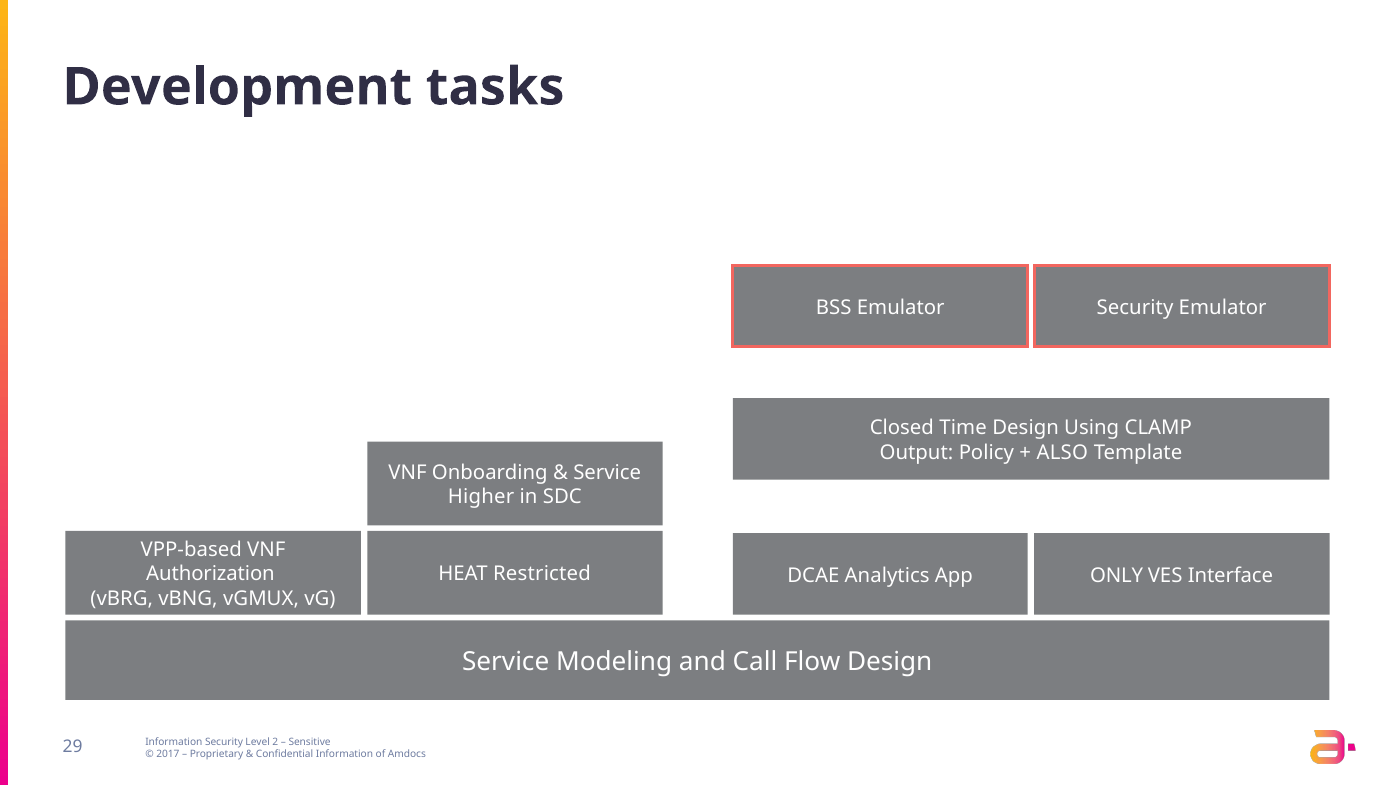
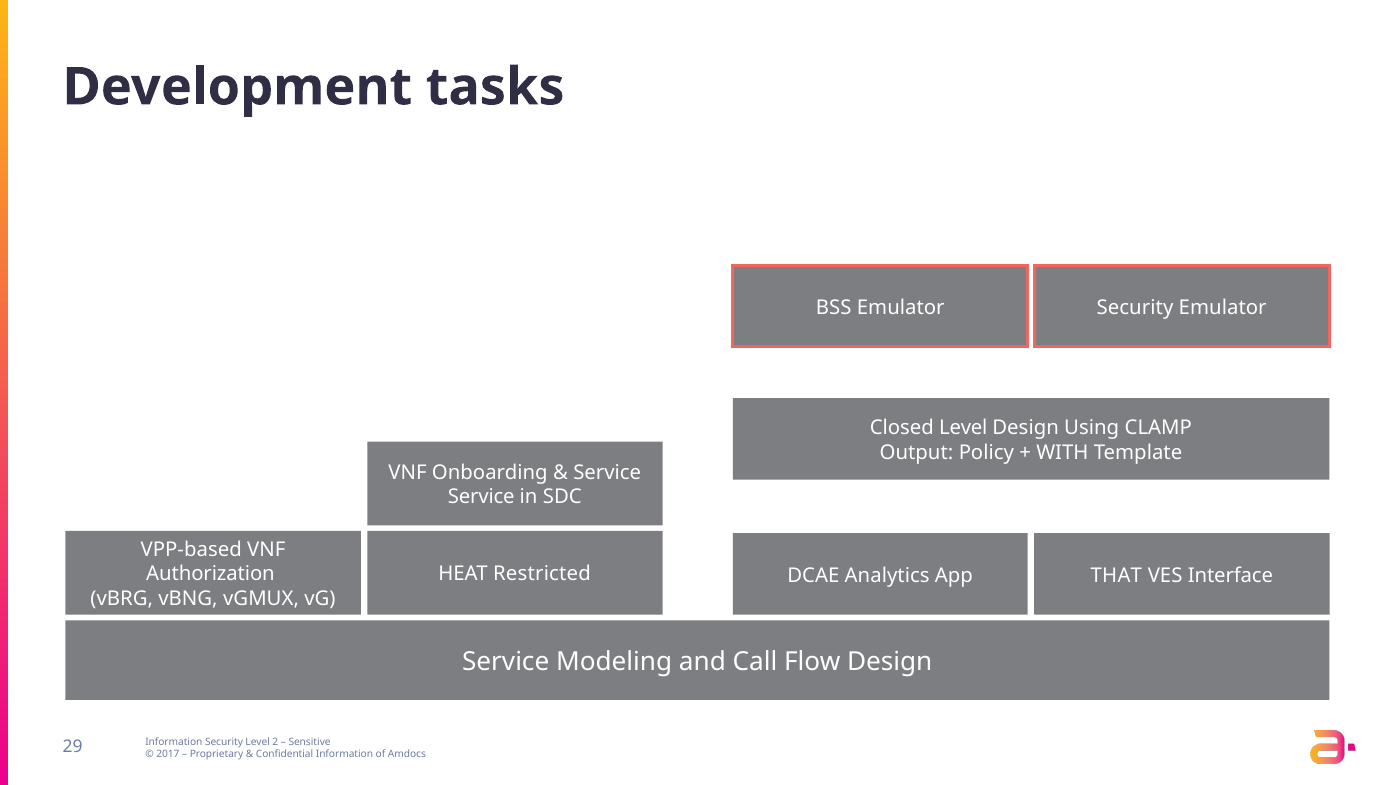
Closed Time: Time -> Level (963, 428)
ALSO: ALSO -> WITH (1062, 452)
Higher: Higher -> Service (481, 497)
ONLY: ONLY -> THAT (1116, 575)
